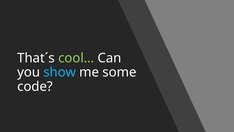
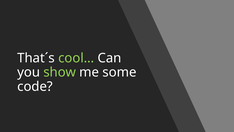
show colour: light blue -> light green (60, 72)
